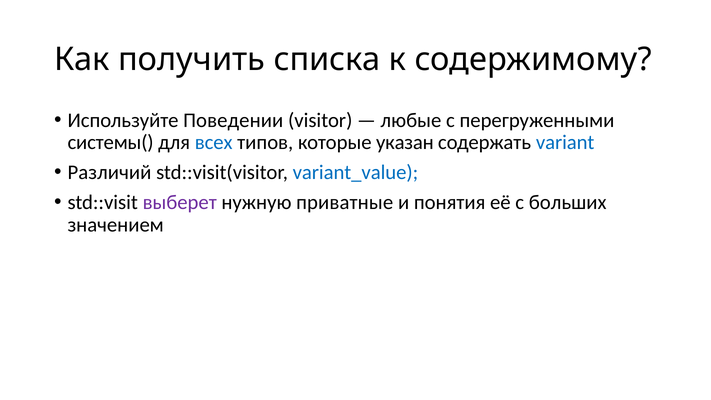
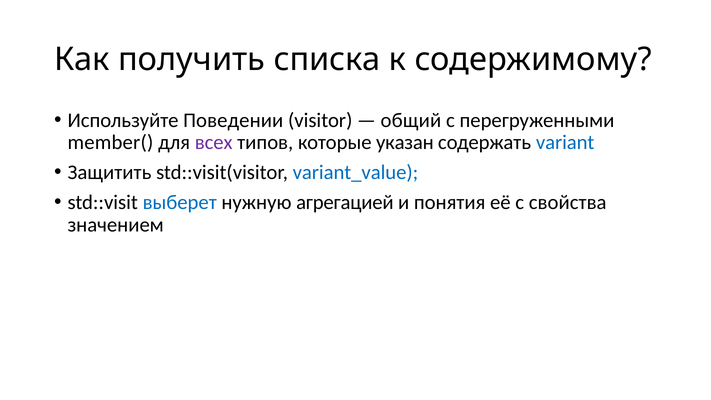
любые: любые -> общий (411, 120)
системы(: системы( -> member( (110, 143)
всех colour: blue -> purple (214, 143)
Различий: Различий -> Защитить (109, 172)
выберет colour: purple -> blue (180, 202)
приватные: приватные -> агрегацией (345, 202)
больших: больших -> свойства (568, 202)
